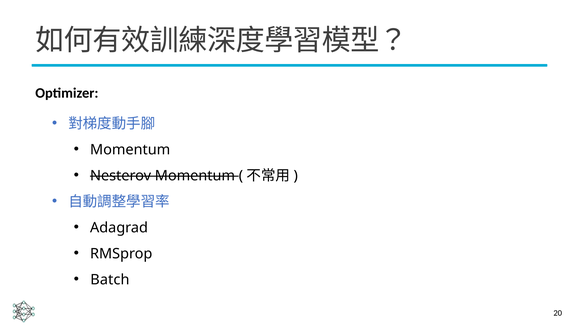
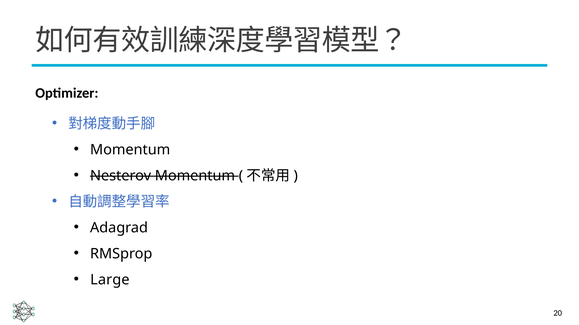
Batch: Batch -> Large (110, 280)
